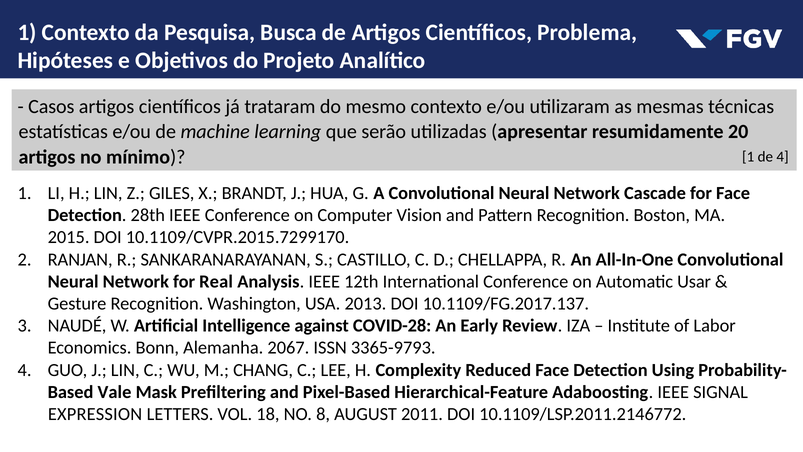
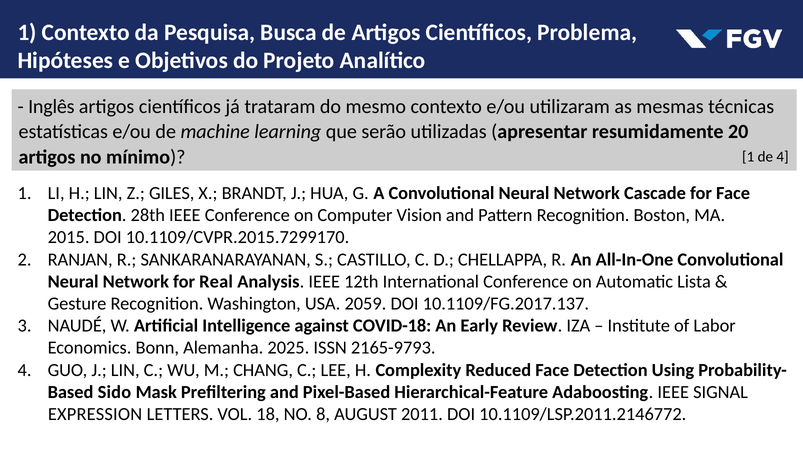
Casos: Casos -> Inglês (51, 107)
Usar: Usar -> Lista (694, 281)
2013: 2013 -> 2059 (365, 303)
COVID-28: COVID-28 -> COVID-18 (392, 326)
2067: 2067 -> 2025 (288, 348)
3365-9793: 3365-9793 -> 2165-9793 (393, 348)
Vale: Vale -> Sido (114, 392)
